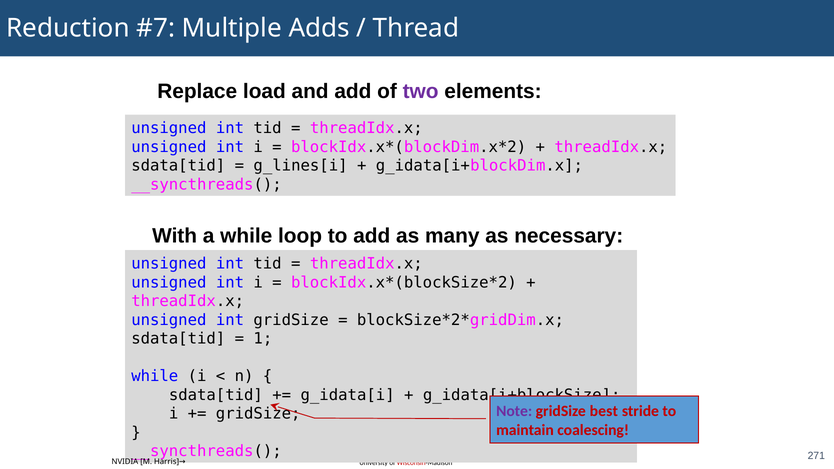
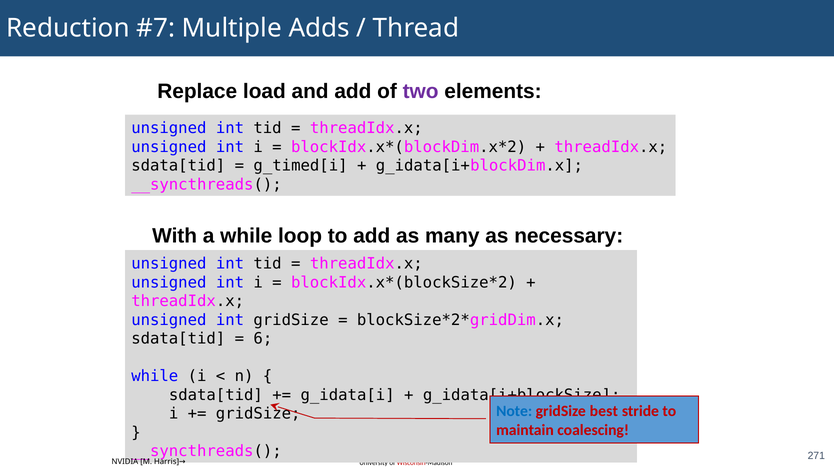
g_lines[i: g_lines[i -> g_timed[i (301, 166)
1: 1 -> 6 (263, 339)
Note colour: purple -> blue (514, 411)
